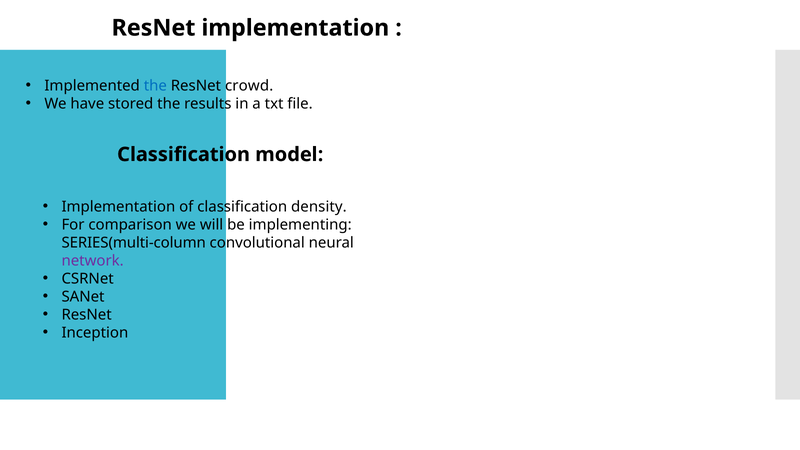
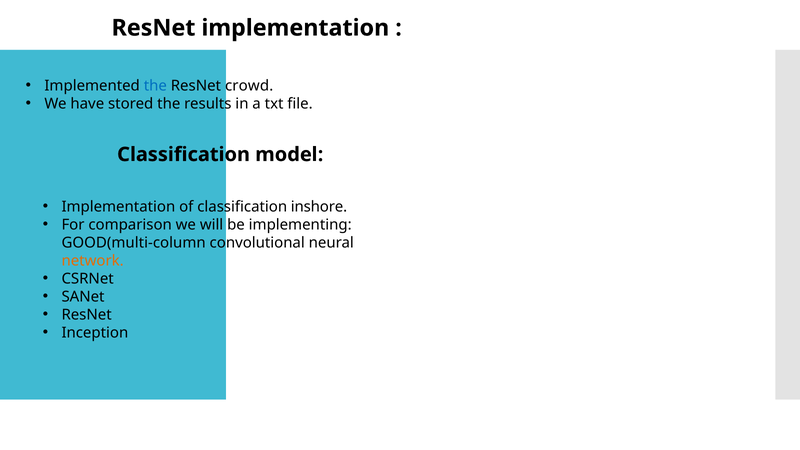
density: density -> inshore (319, 207)
SERIES(multi-column: SERIES(multi-column -> GOOD(multi-column (134, 243)
network colour: purple -> orange (93, 261)
